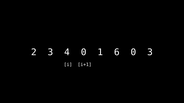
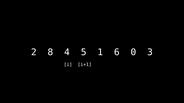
2 3: 3 -> 8 (50, 52)
4 0: 0 -> 5 (84, 52)
